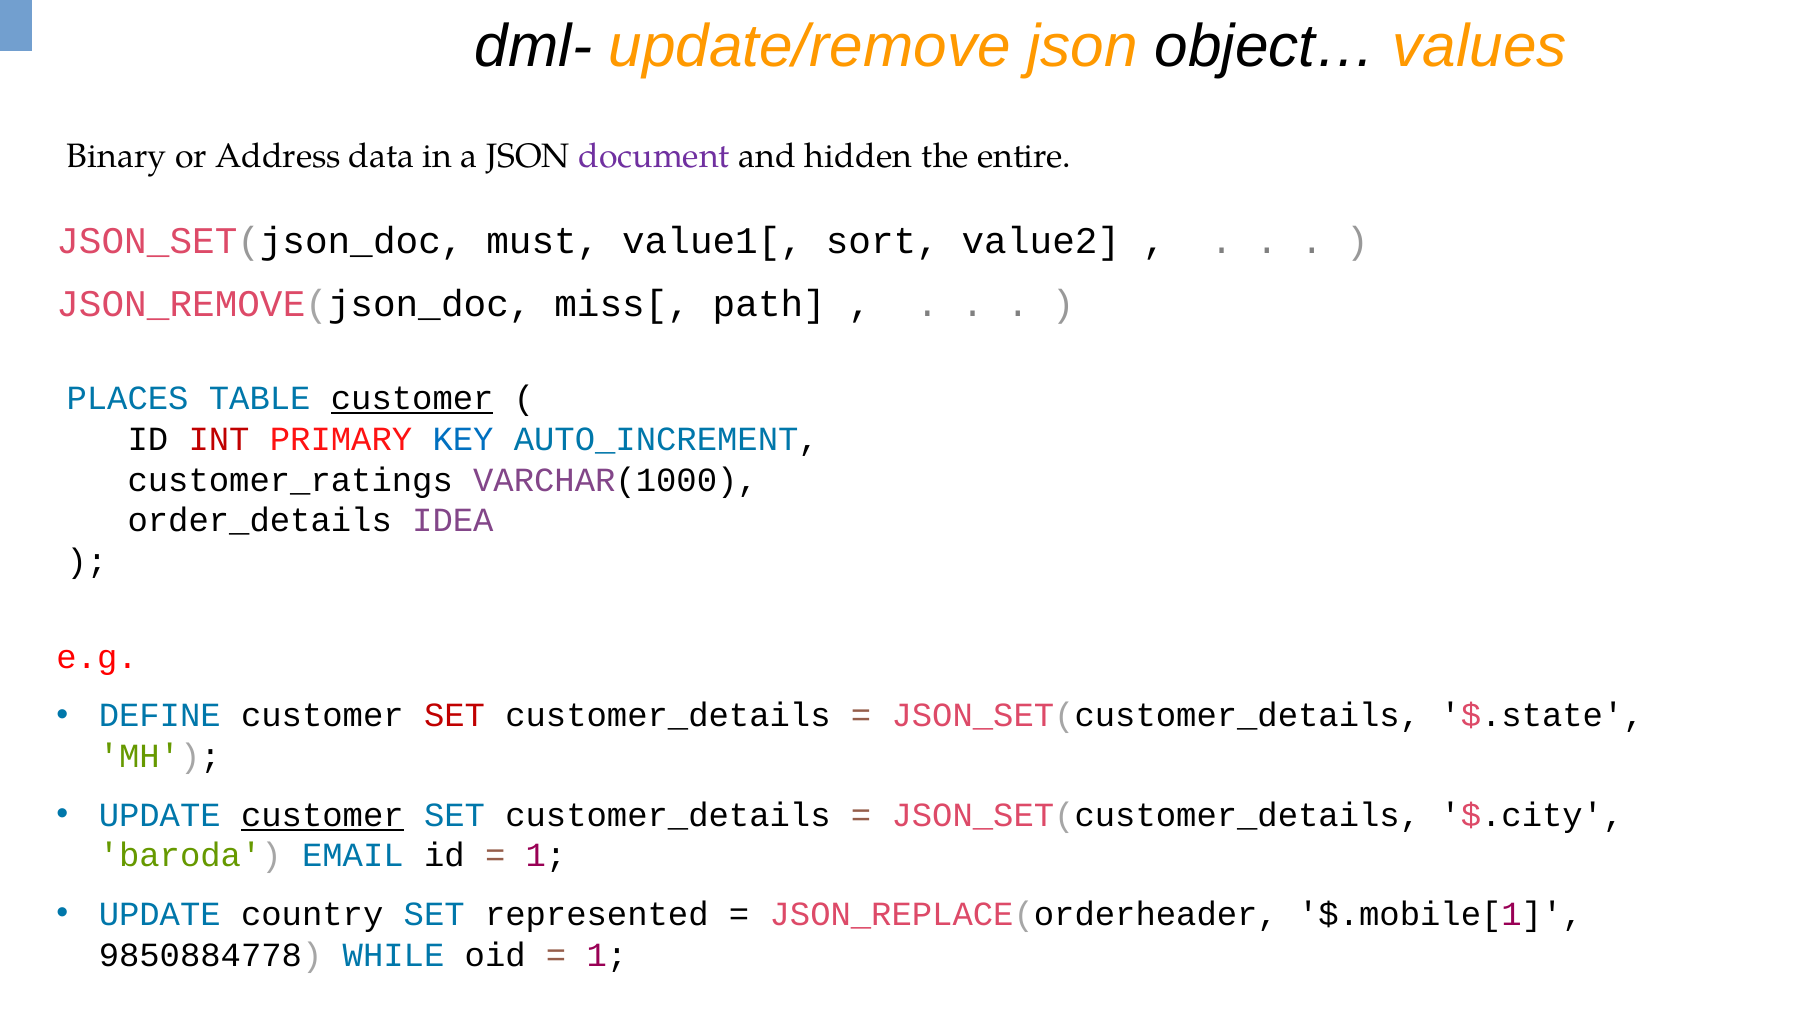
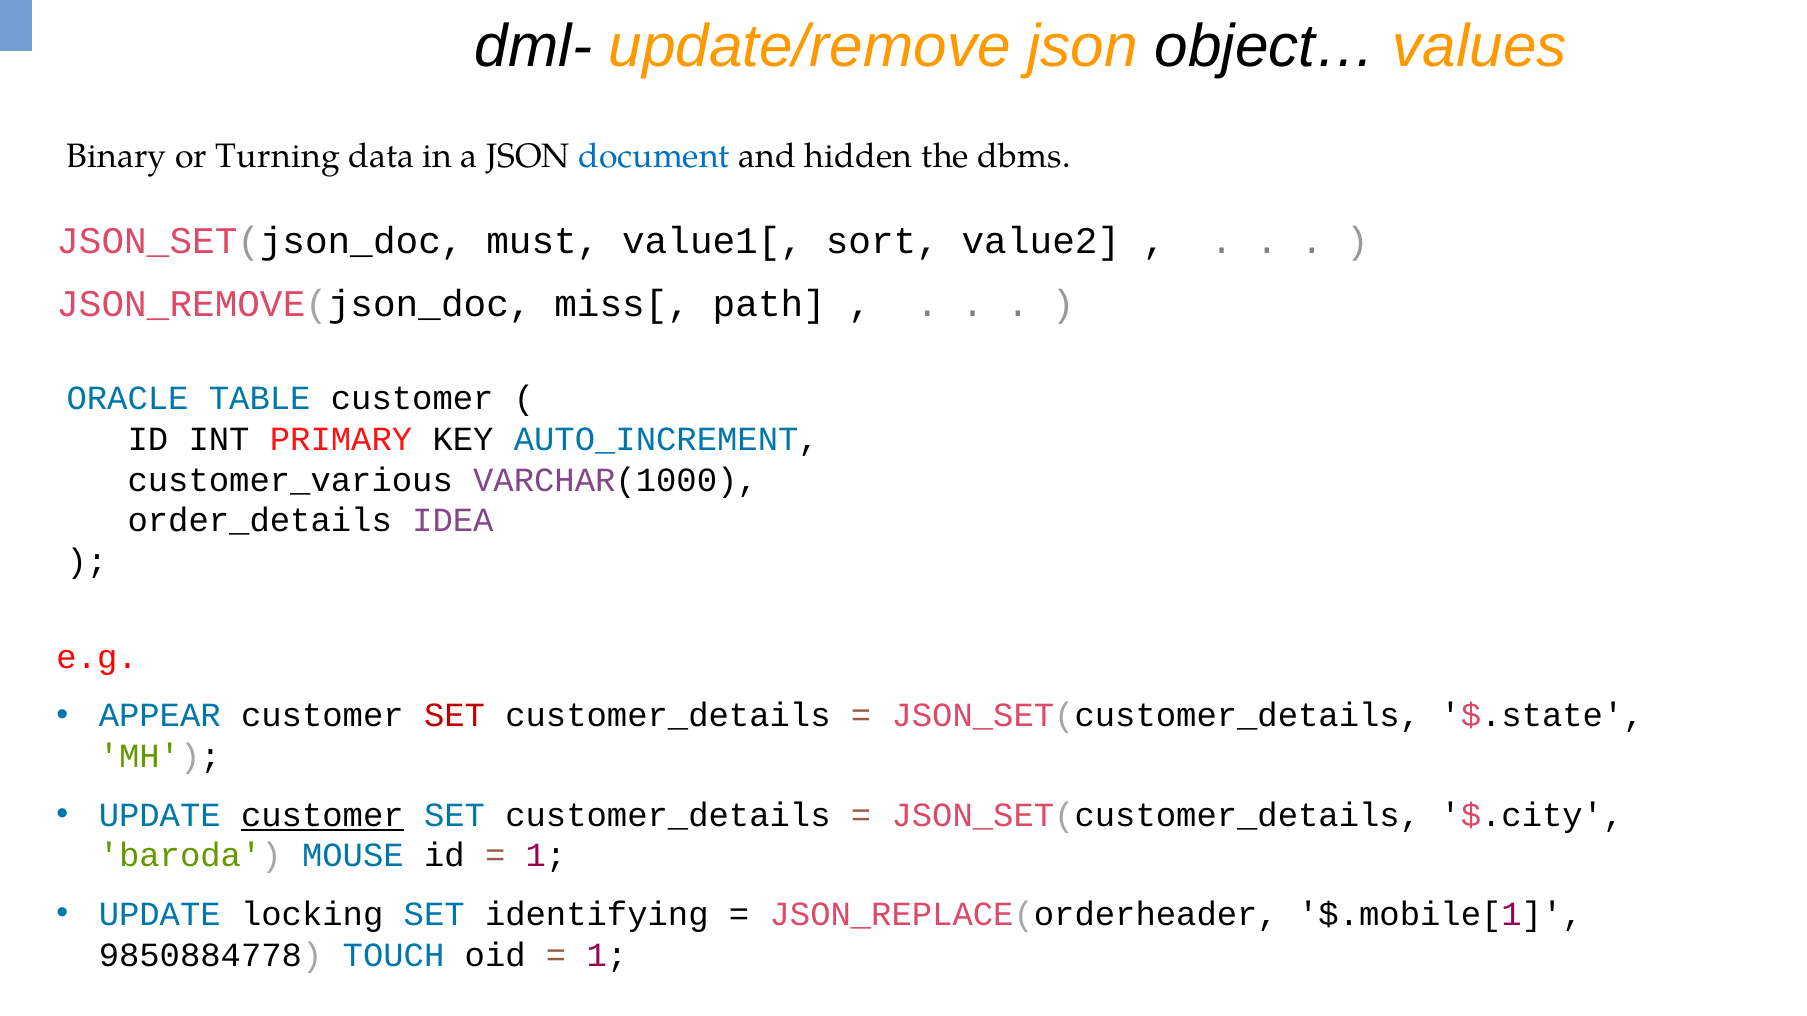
Address: Address -> Turning (278, 156)
document colour: purple -> blue (654, 156)
entire: entire -> dbms (1024, 156)
PLACES: PLACES -> ORACLE (128, 399)
customer underline: present -> none (412, 399)
INT colour: red -> black (219, 439)
KEY colour: blue -> black (463, 439)
customer_ratings: customer_ratings -> customer_various (290, 480)
DEFINE: DEFINE -> APPEAR (160, 716)
EMAIL: EMAIL -> MOUSE (353, 856)
country: country -> locking (312, 915)
represented: represented -> identifying (597, 915)
WHILE: WHILE -> TOUCH (394, 955)
